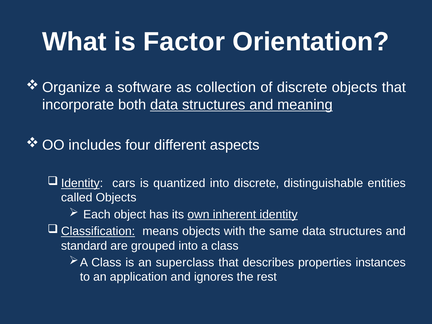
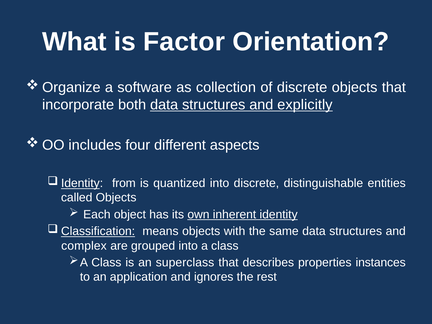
meaning: meaning -> explicitly (305, 105)
cars: cars -> from (124, 183)
standard: standard -> complex (84, 246)
